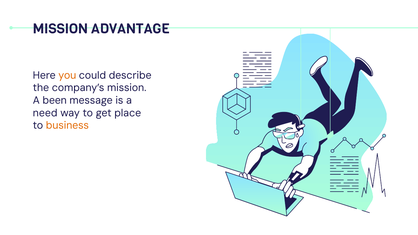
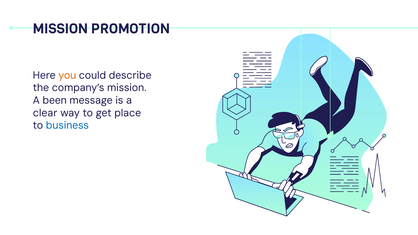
ADVANTAGE: ADVANTAGE -> PROMOTION (130, 29)
need: need -> clear (45, 113)
business colour: orange -> blue (67, 126)
